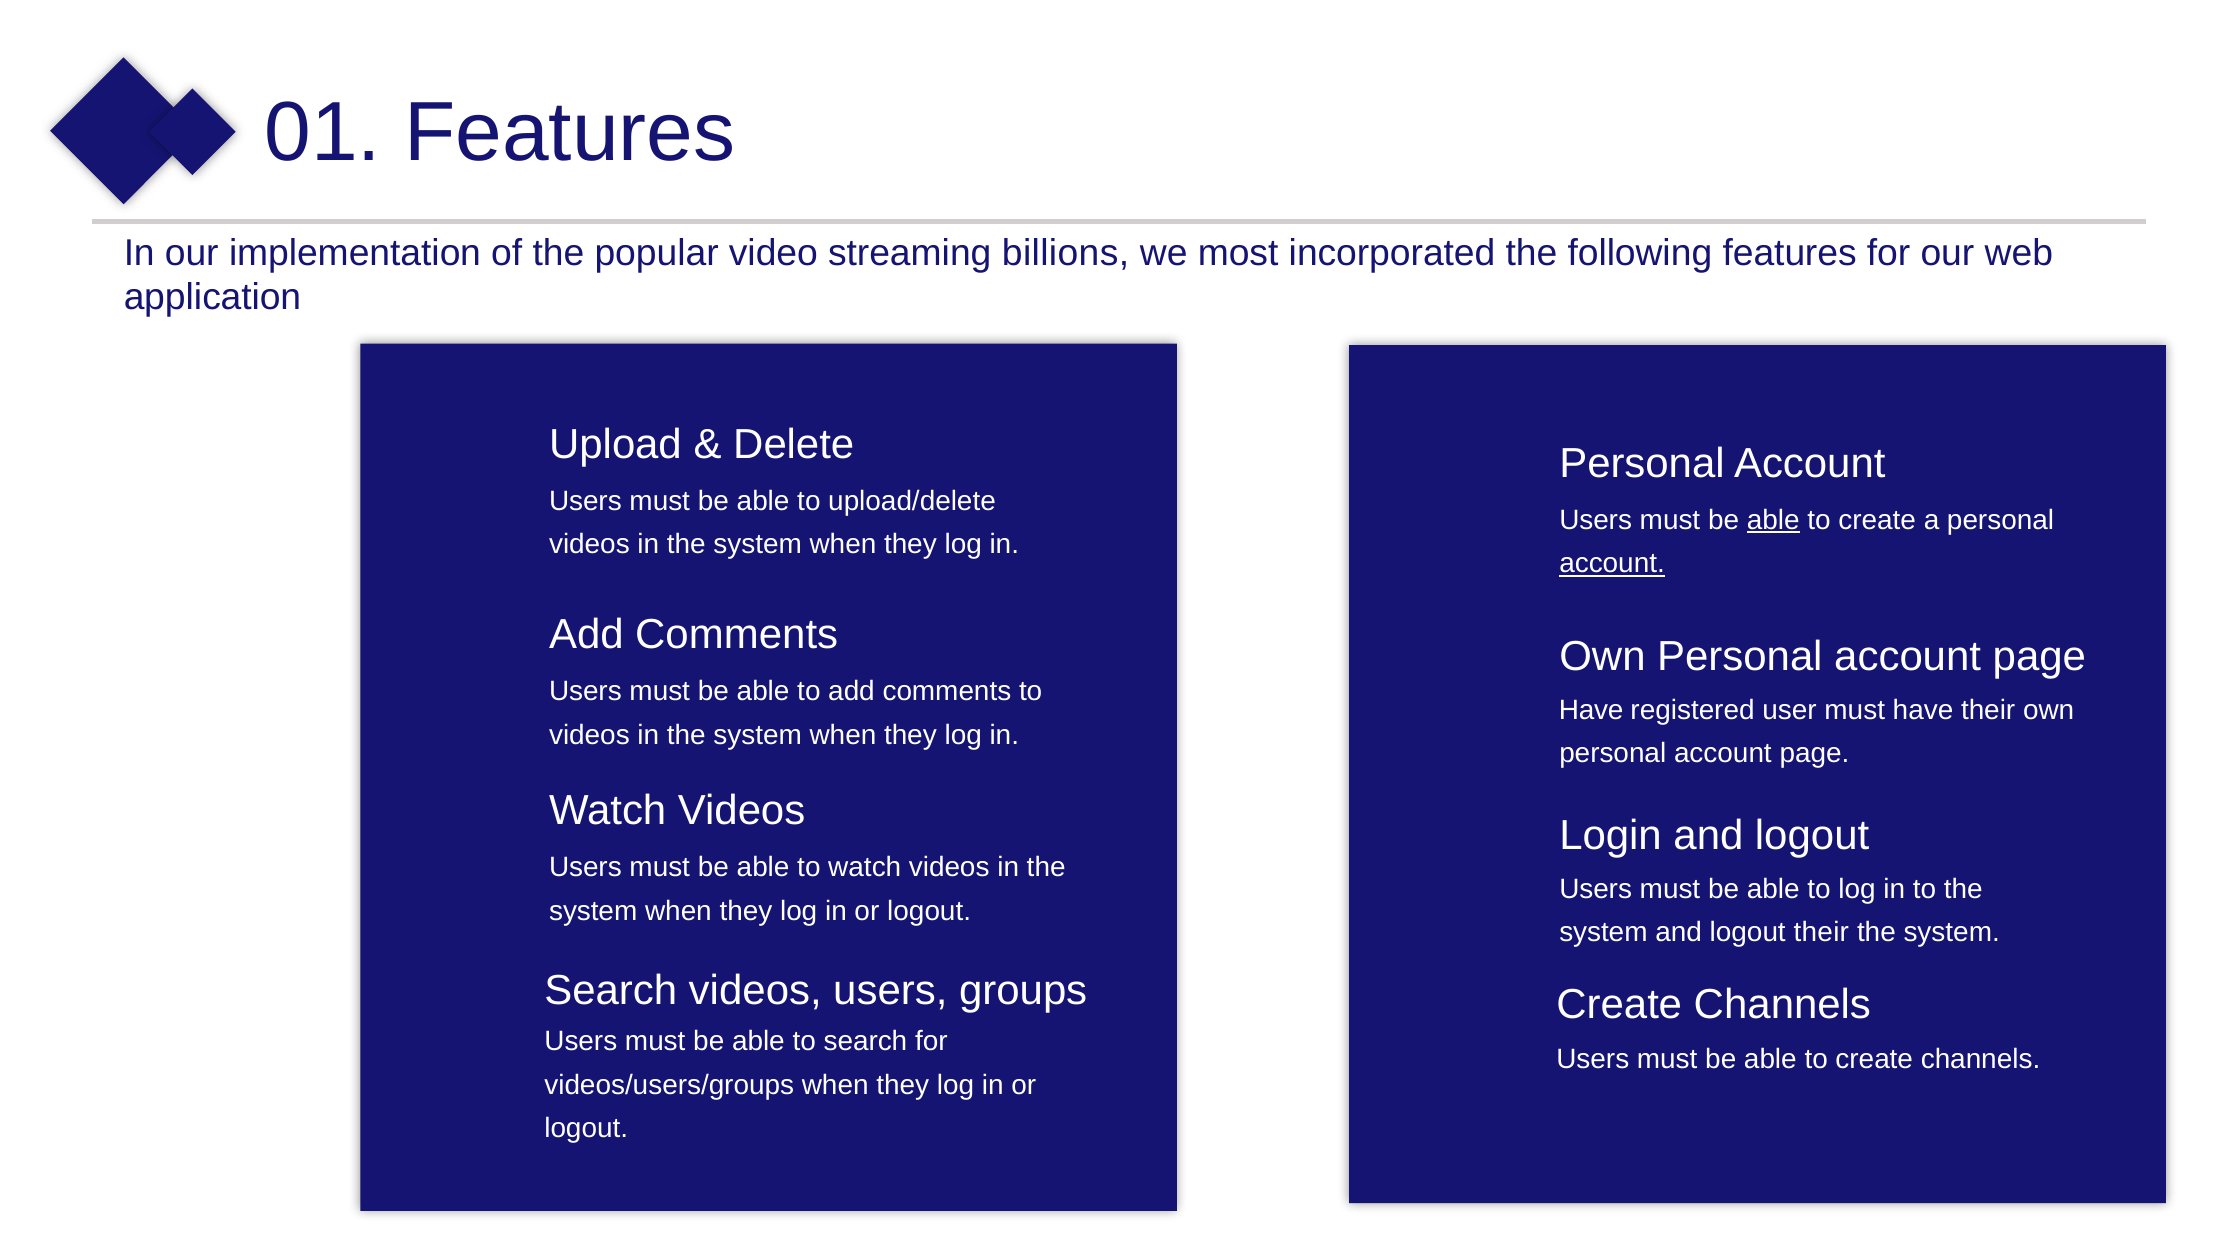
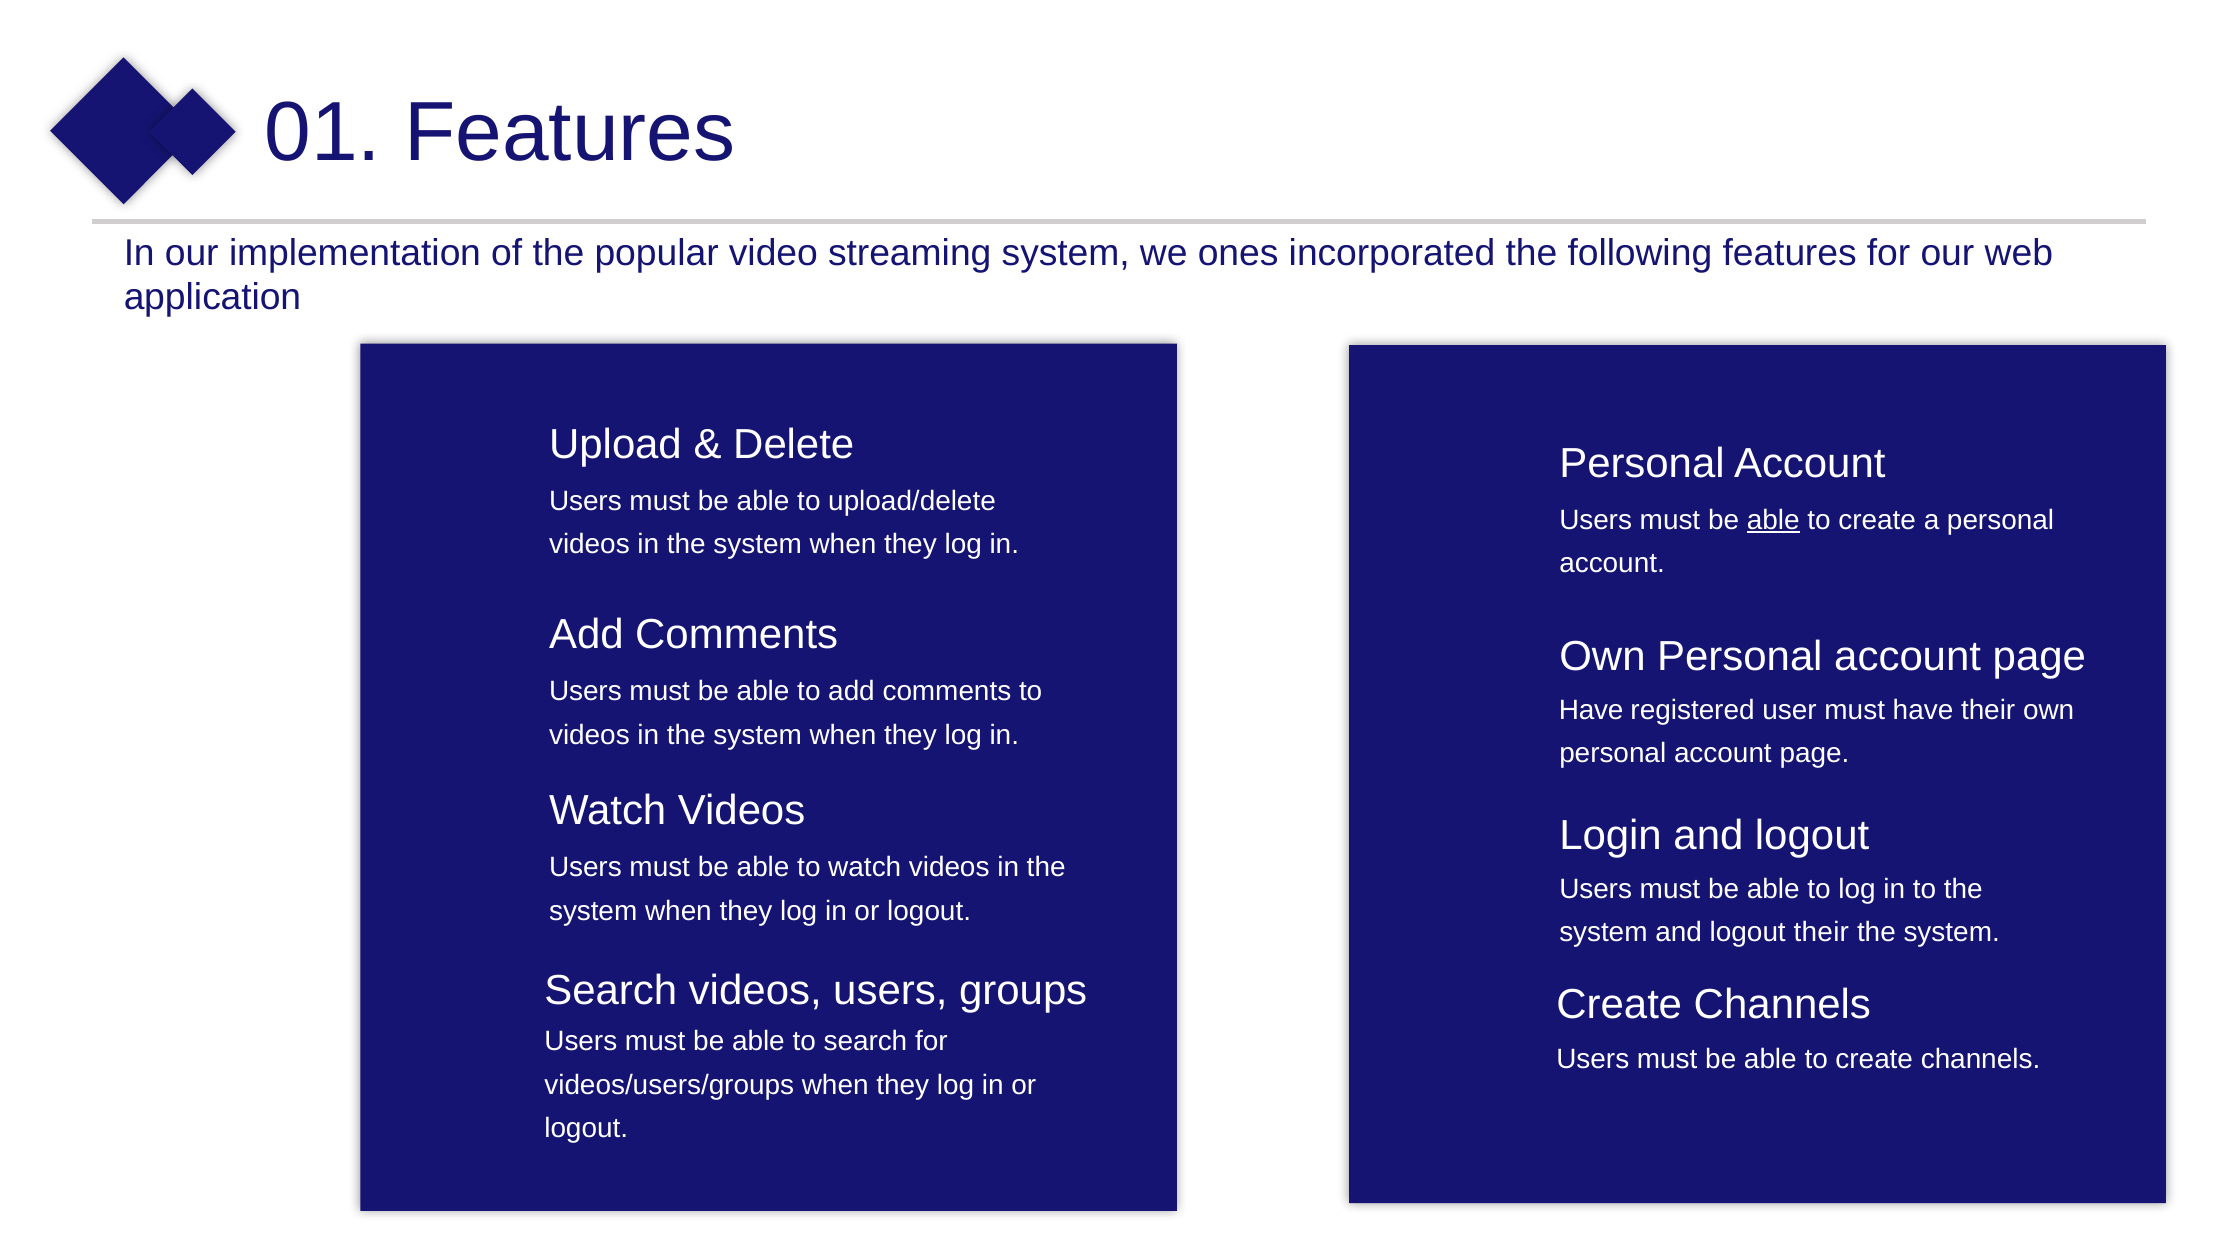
streaming billions: billions -> system (1066, 253)
most: most -> ones (1238, 253)
account underline: present -> none (1612, 564)
